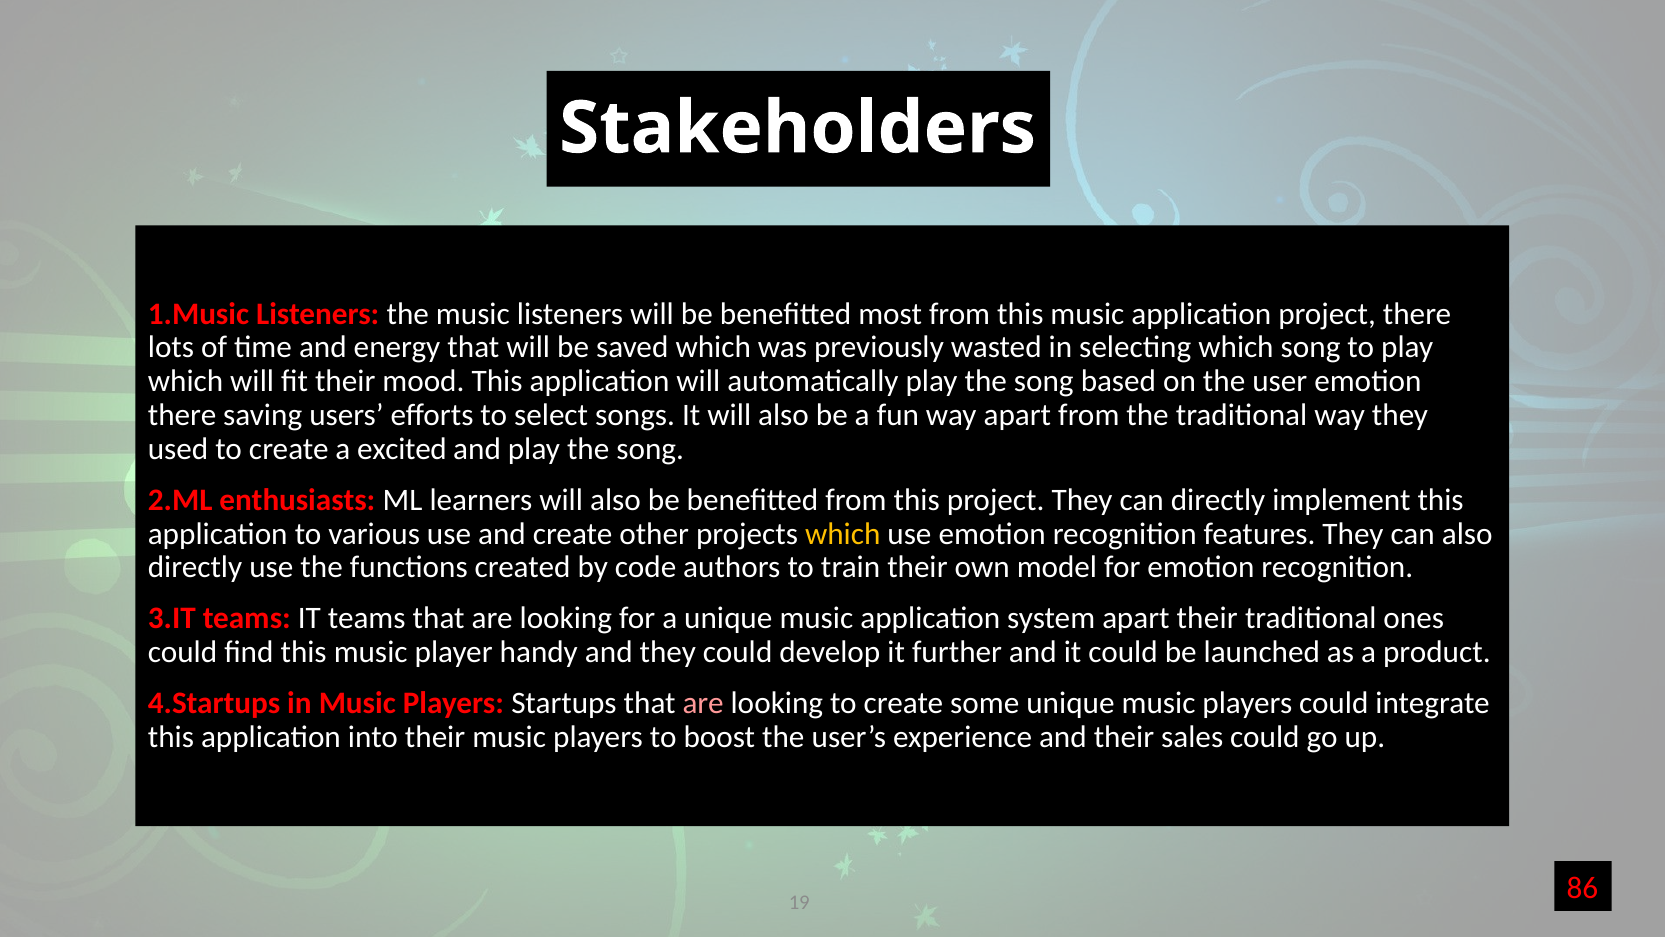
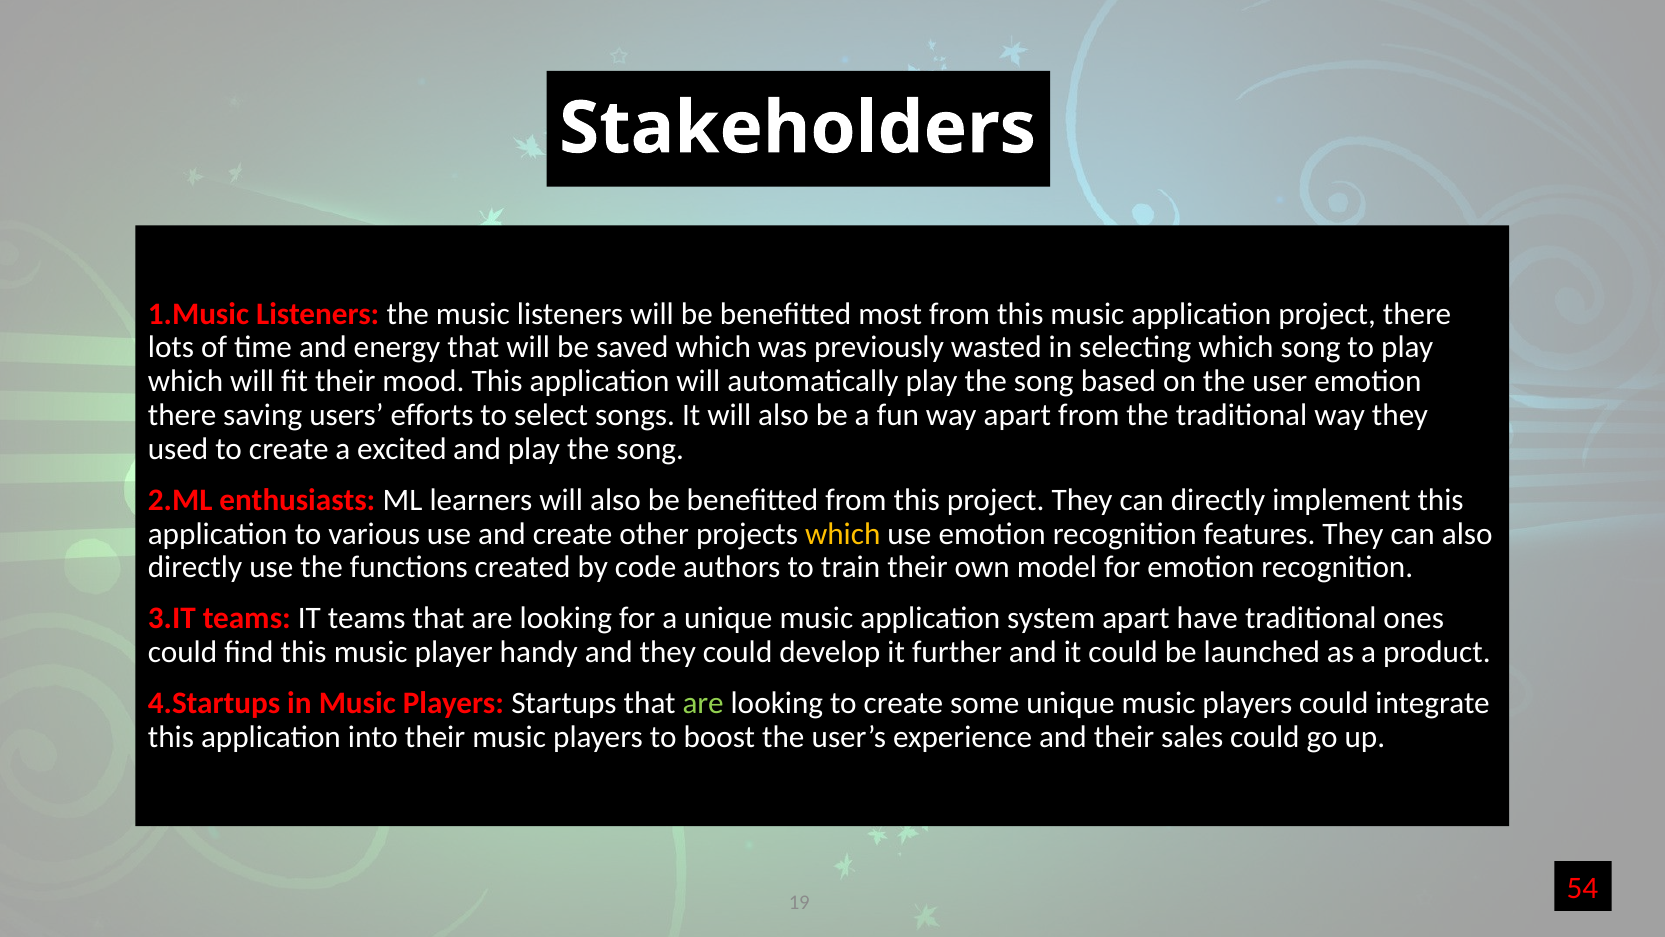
apart their: their -> have (1207, 618)
are colour: pink -> light green (703, 703)
86: 86 -> 54 (1582, 888)
